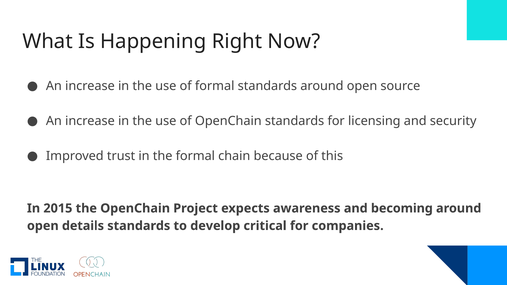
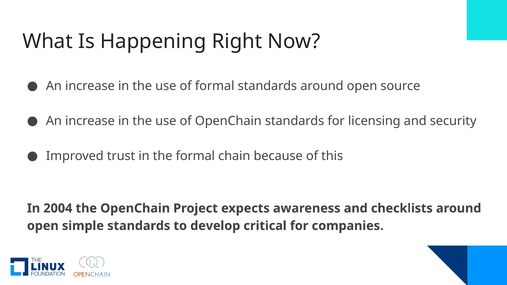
2015: 2015 -> 2004 (58, 208)
becoming: becoming -> checklists (402, 208)
details: details -> simple (83, 226)
